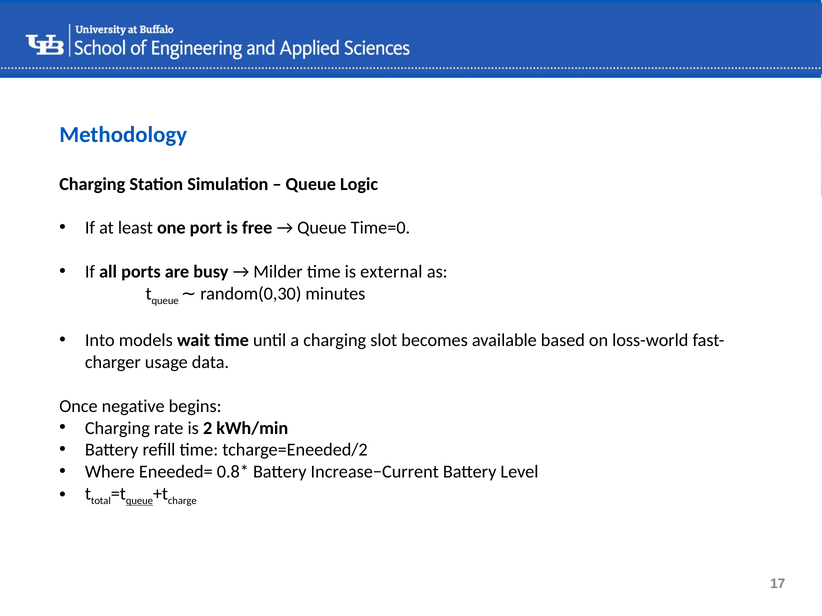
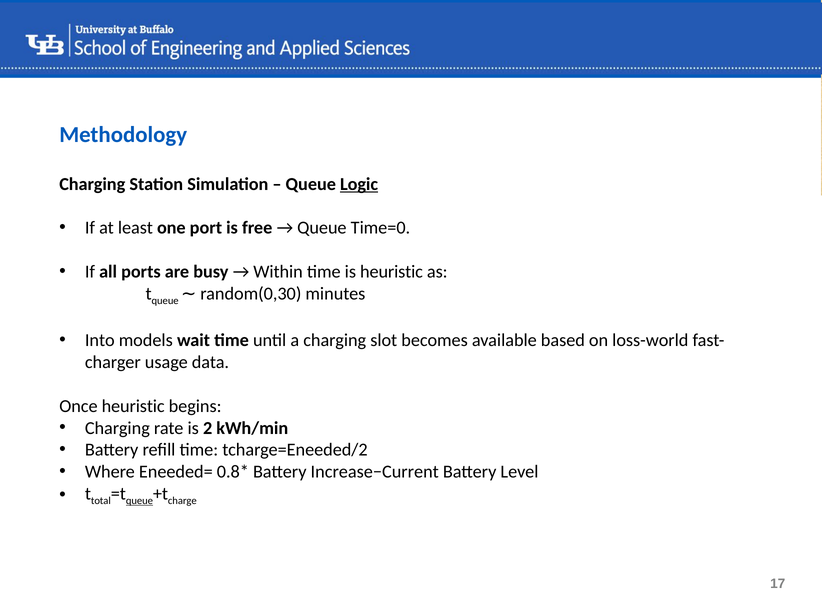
Logic underline: none -> present (359, 184)
Milder: Milder -> Within (278, 272)
is external: external -> heuristic (392, 272)
Once negative: negative -> heuristic (133, 406)
